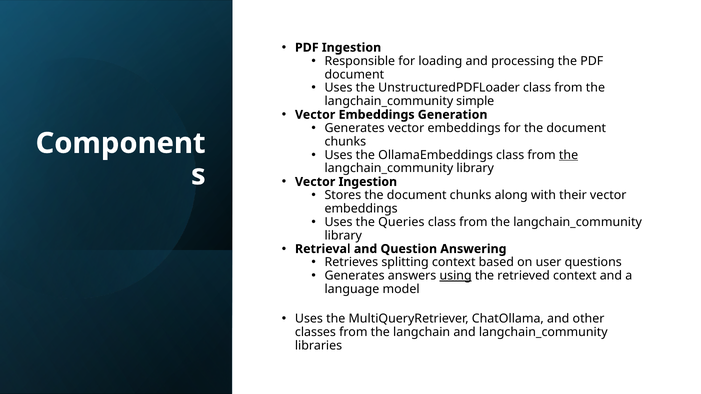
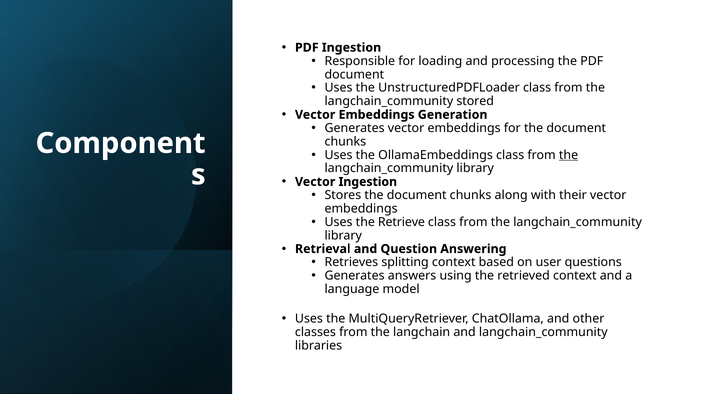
simple: simple -> stored (475, 101)
Queries: Queries -> Retrieve (401, 222)
using underline: present -> none (456, 276)
